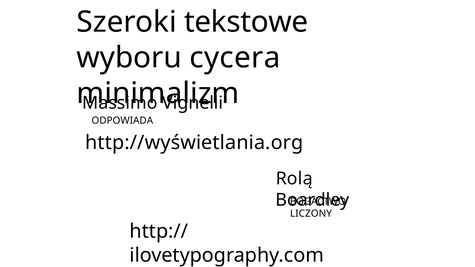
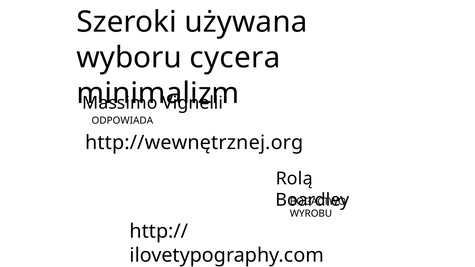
tekstowe: tekstowe -> używana (246, 22)
http://wyświetlania.org: http://wyświetlania.org -> http://wewnętrznej.org (194, 143)
LICZONY: LICZONY -> WYROBU (311, 214)
